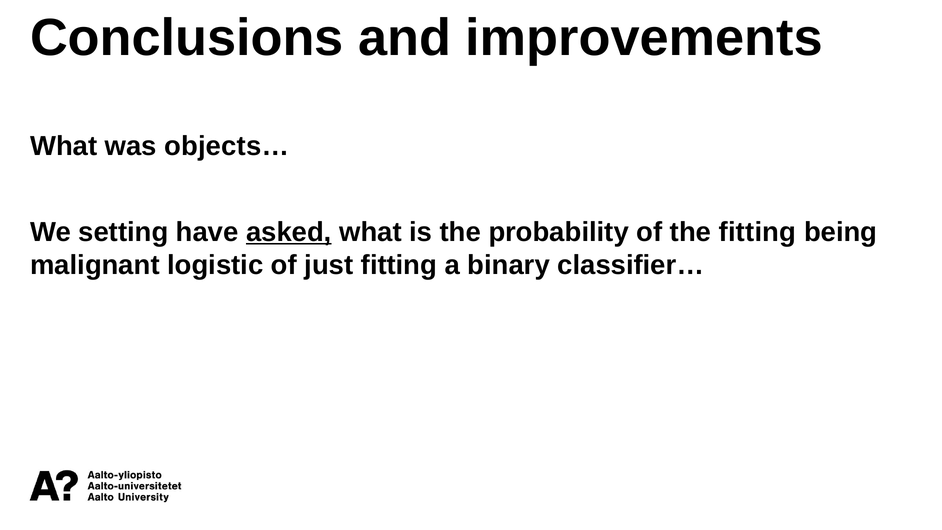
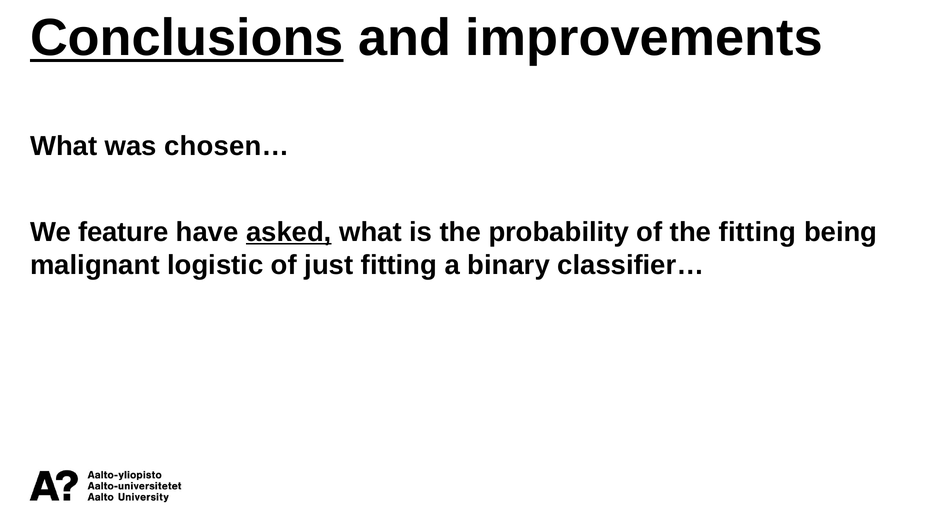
Conclusions underline: none -> present (187, 38)
objects…: objects… -> chosen… (227, 146)
setting: setting -> feature (123, 232)
